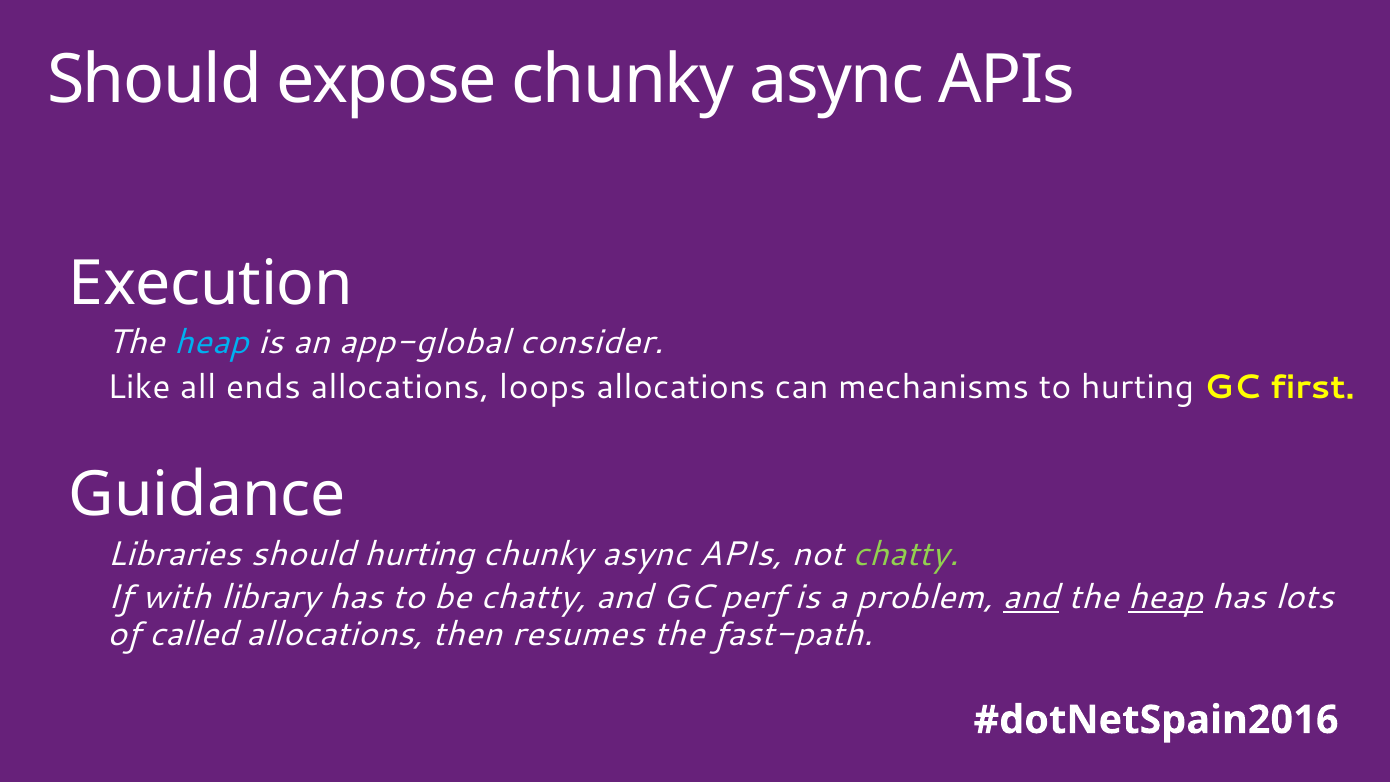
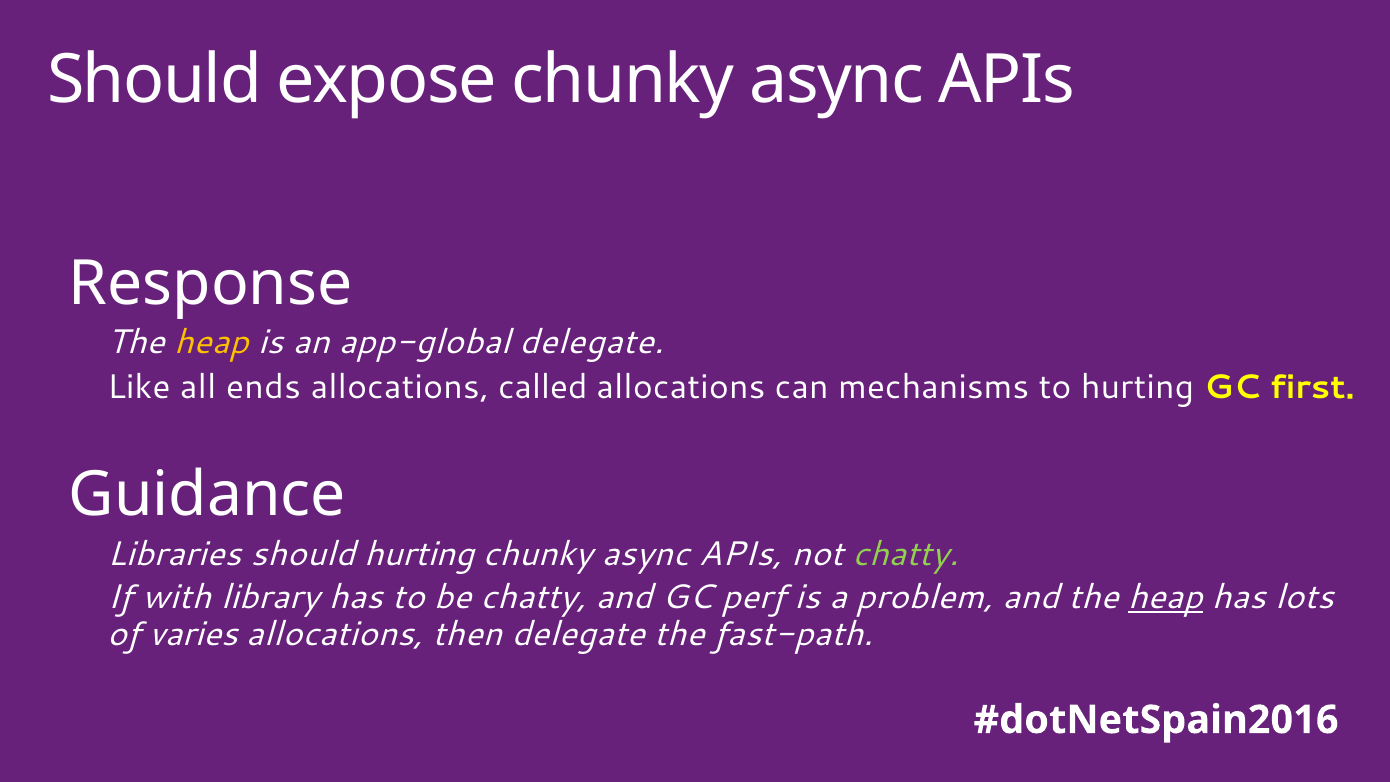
Execution: Execution -> Response (211, 283)
heap colour: light blue -> yellow (211, 342)
app-global consider: consider -> delegate (592, 342)
loops: loops -> called (543, 387)
and underline: present -> none (1031, 597)
called: called -> varies (193, 634)
then resumes: resumes -> delegate (578, 634)
